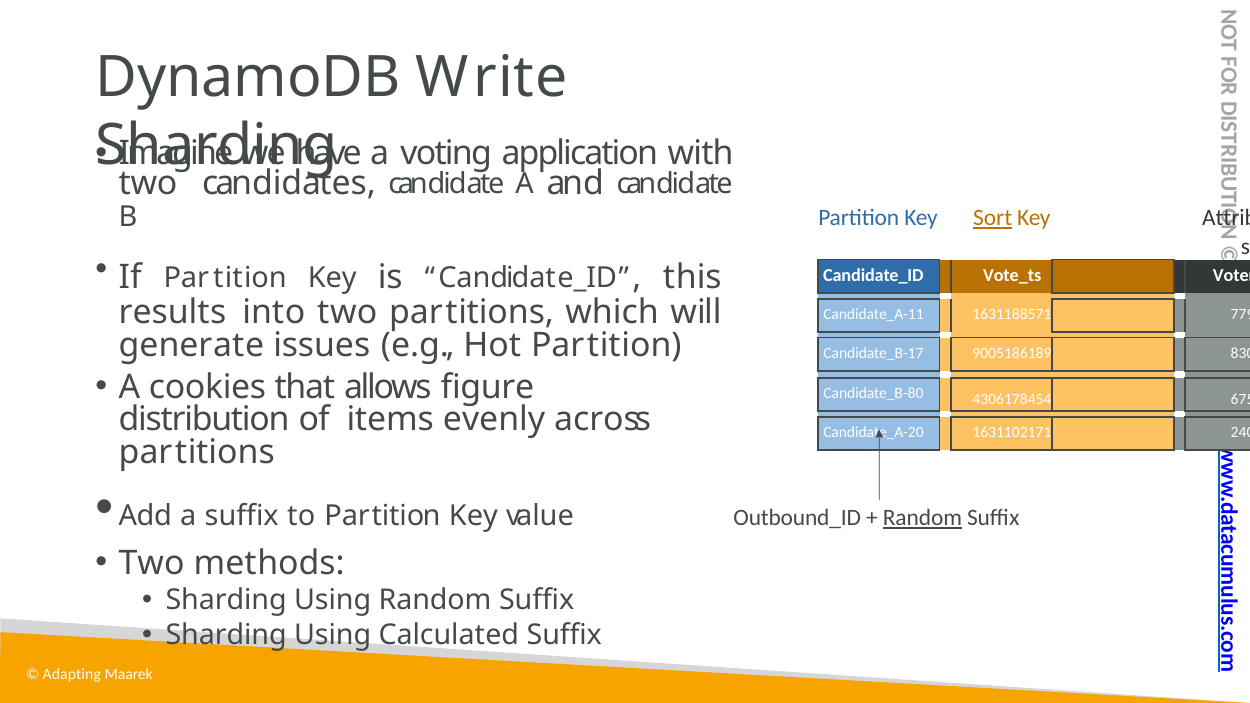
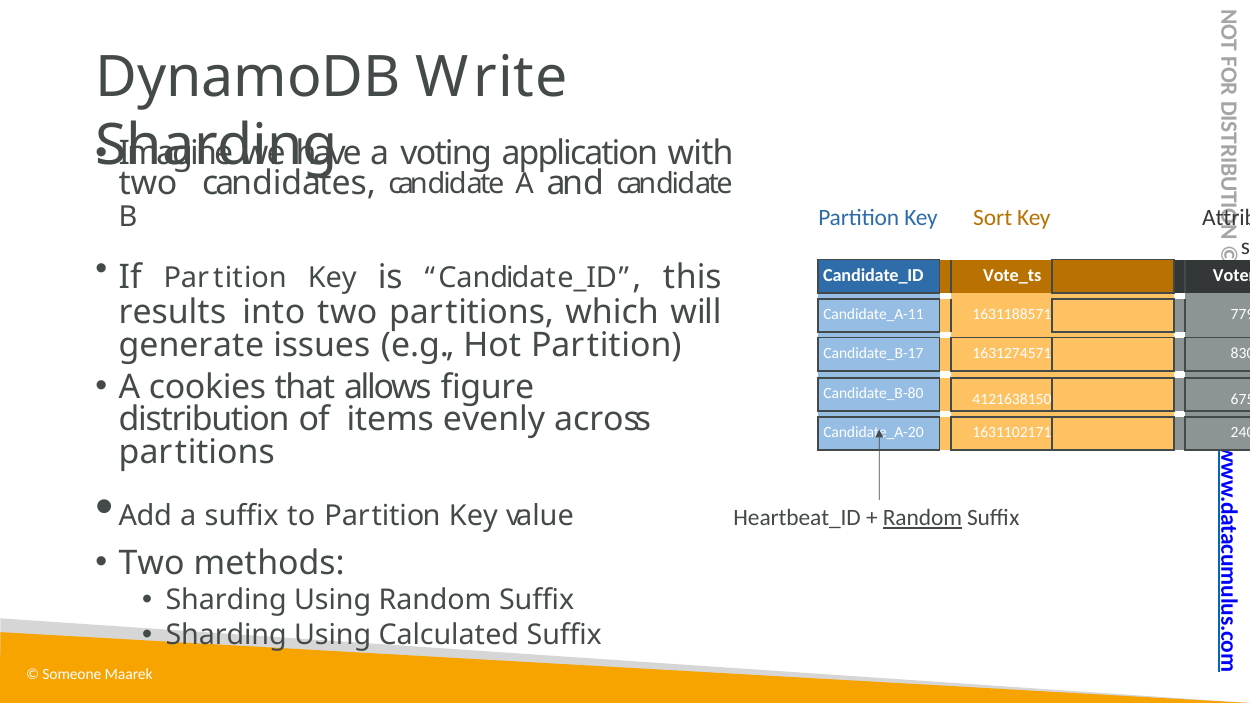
Sort underline: present -> none (993, 218)
9005186189: 9005186189 -> 1631274571 (1012, 353)
4306178454: 4306178454 -> 4121638150 (1012, 400)
Outbound_ID: Outbound_ID -> Heartbeat_ID (797, 518)
Adapting: Adapting -> Someone (72, 674)
